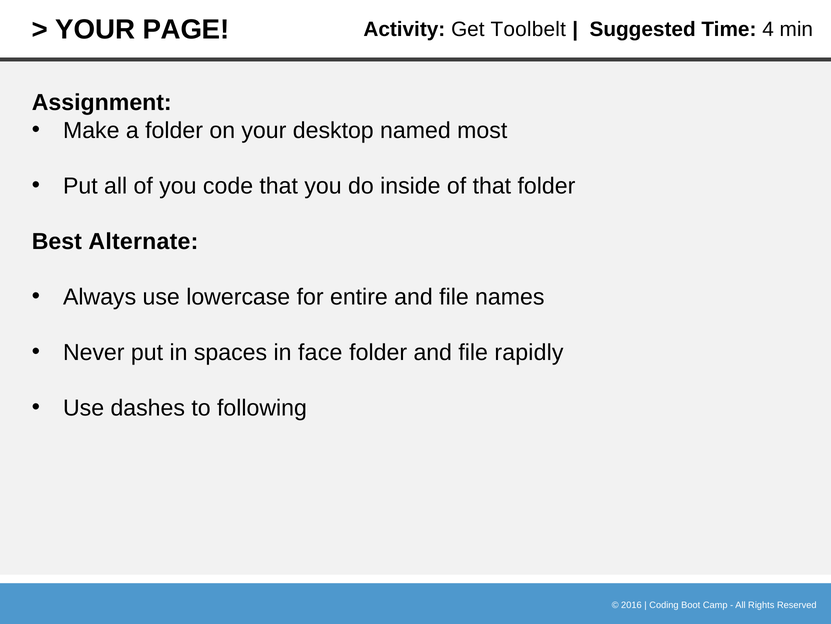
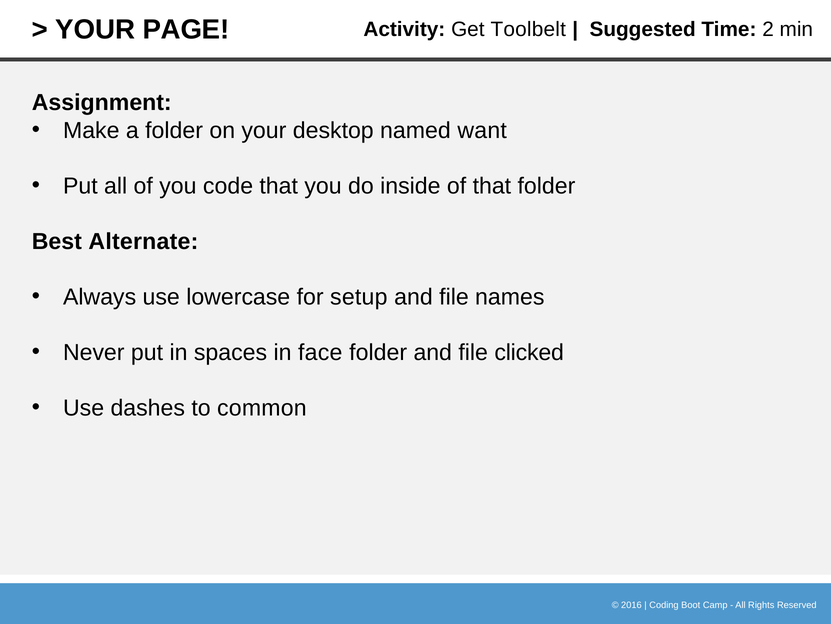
4: 4 -> 2 (768, 29)
most: most -> want (482, 130)
entire: entire -> setup (359, 297)
rapidly: rapidly -> clicked (529, 352)
following: following -> common (262, 407)
